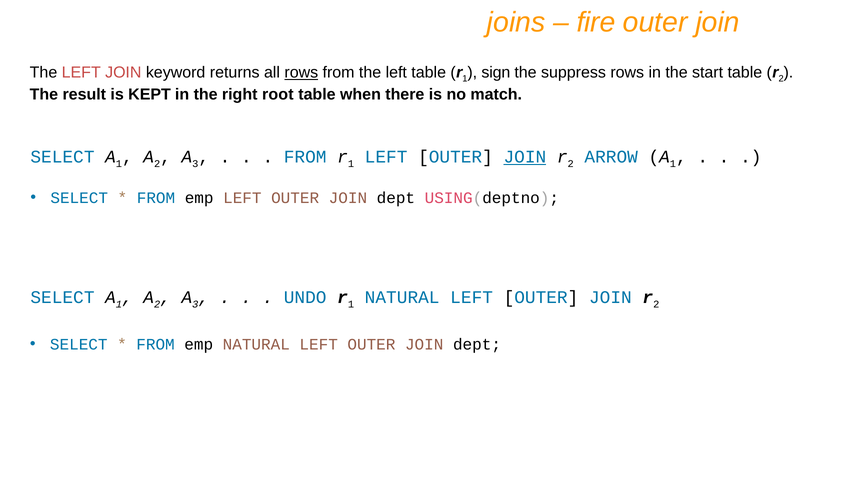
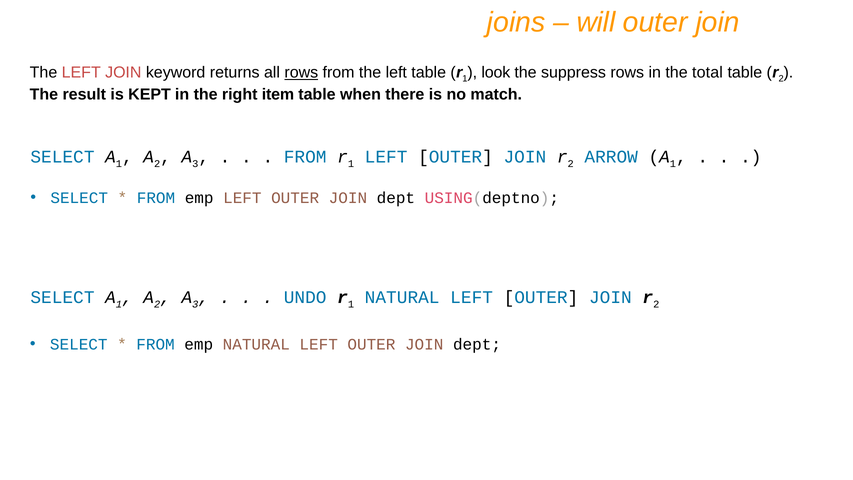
fire: fire -> will (596, 22)
sign: sign -> look (496, 72)
start: start -> total (708, 72)
root: root -> item (278, 94)
JOIN underline: present -> none (525, 157)
